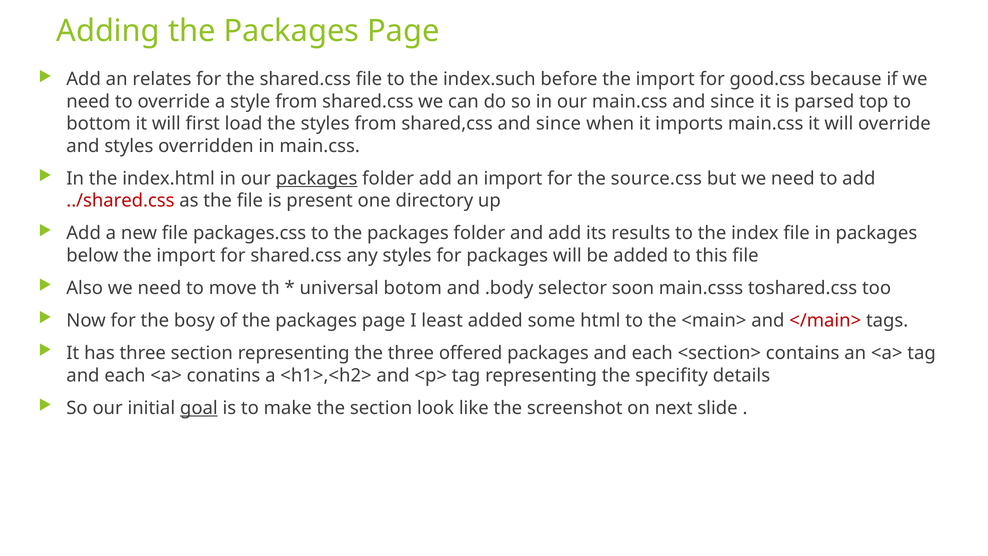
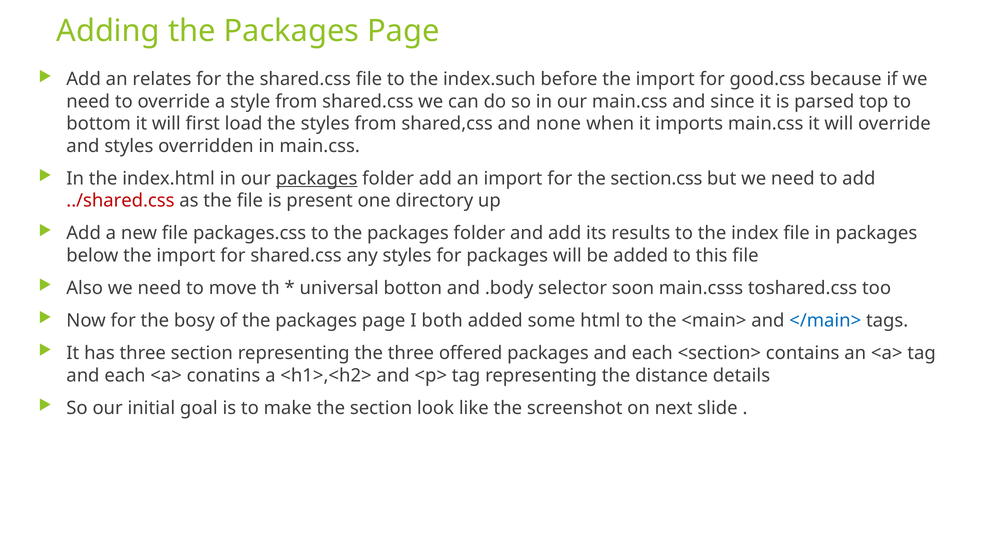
shared,css and since: since -> none (558, 124)
source.css: source.css -> section.css (656, 178)
botom: botom -> botton (413, 288)
least: least -> both (442, 321)
</main> colour: red -> blue (825, 321)
specifity: specifity -> distance (672, 375)
goal underline: present -> none (199, 408)
